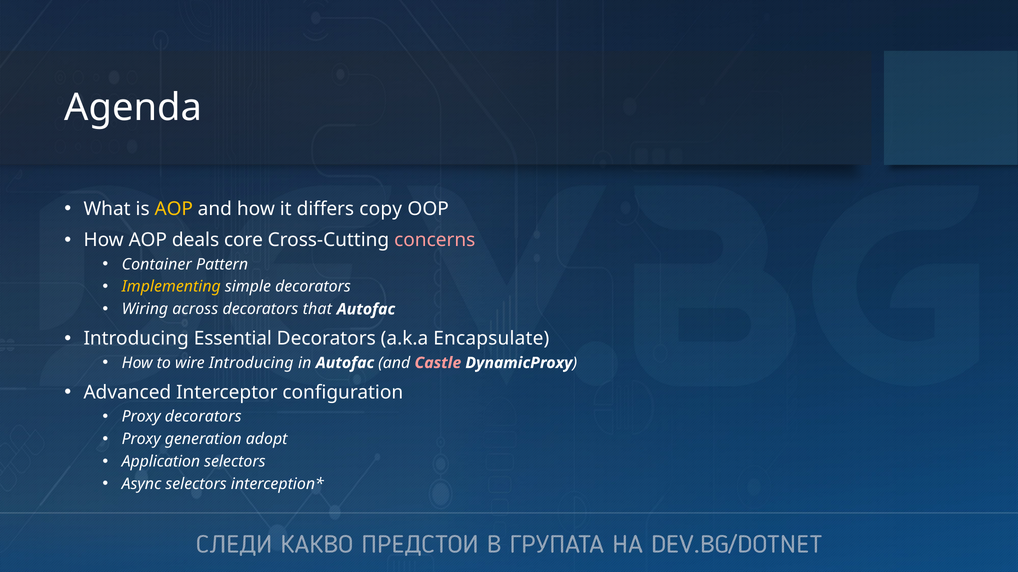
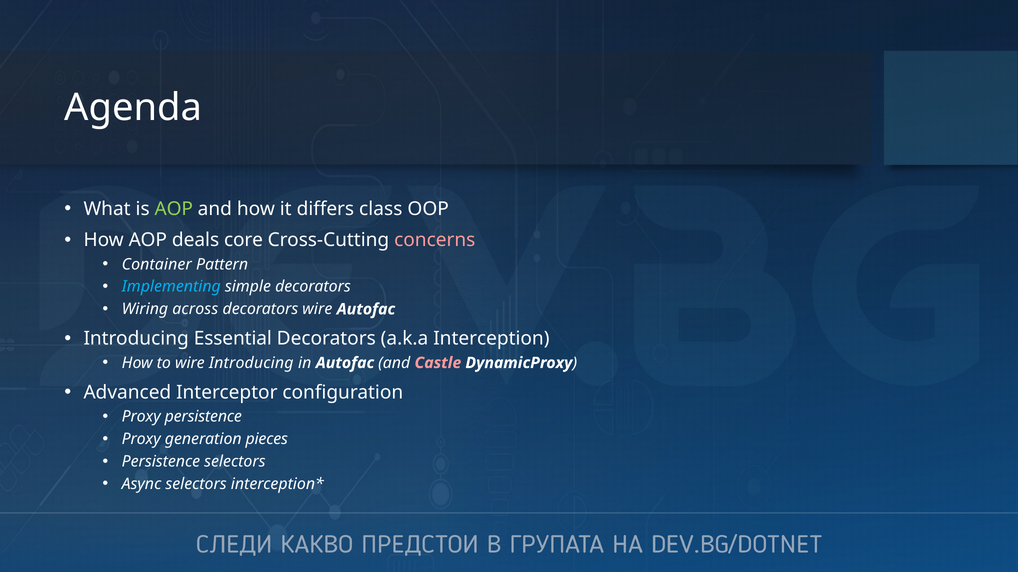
AOP colour: yellow -> light green (174, 209)
copy: copy -> class (381, 209)
Implementing colour: yellow -> light blue (171, 287)
decorators that: that -> wire (317, 310)
Encapsulate: Encapsulate -> Interception (491, 339)
Proxy decorators: decorators -> persistence (203, 417)
adopt: adopt -> pieces (267, 439)
Application: Application -> Persistence (161, 462)
